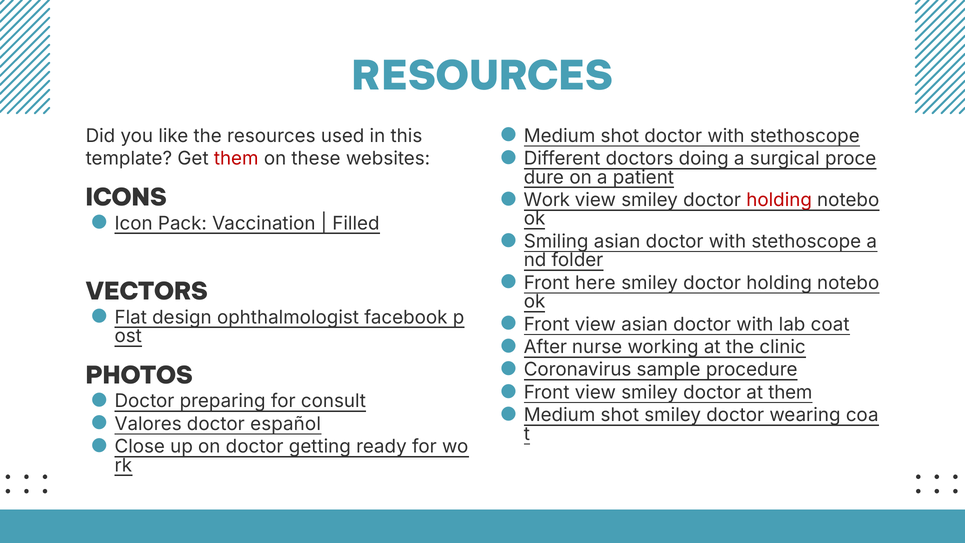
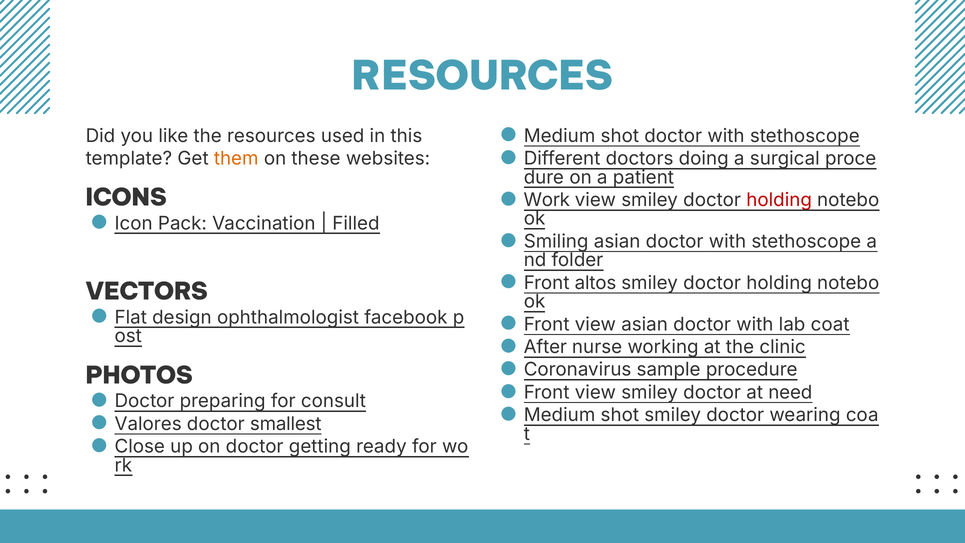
them colour: red -> orange (236, 158)
here: here -> altos (596, 283)
at them: them -> need (790, 392)
español: español -> smallest (286, 424)
